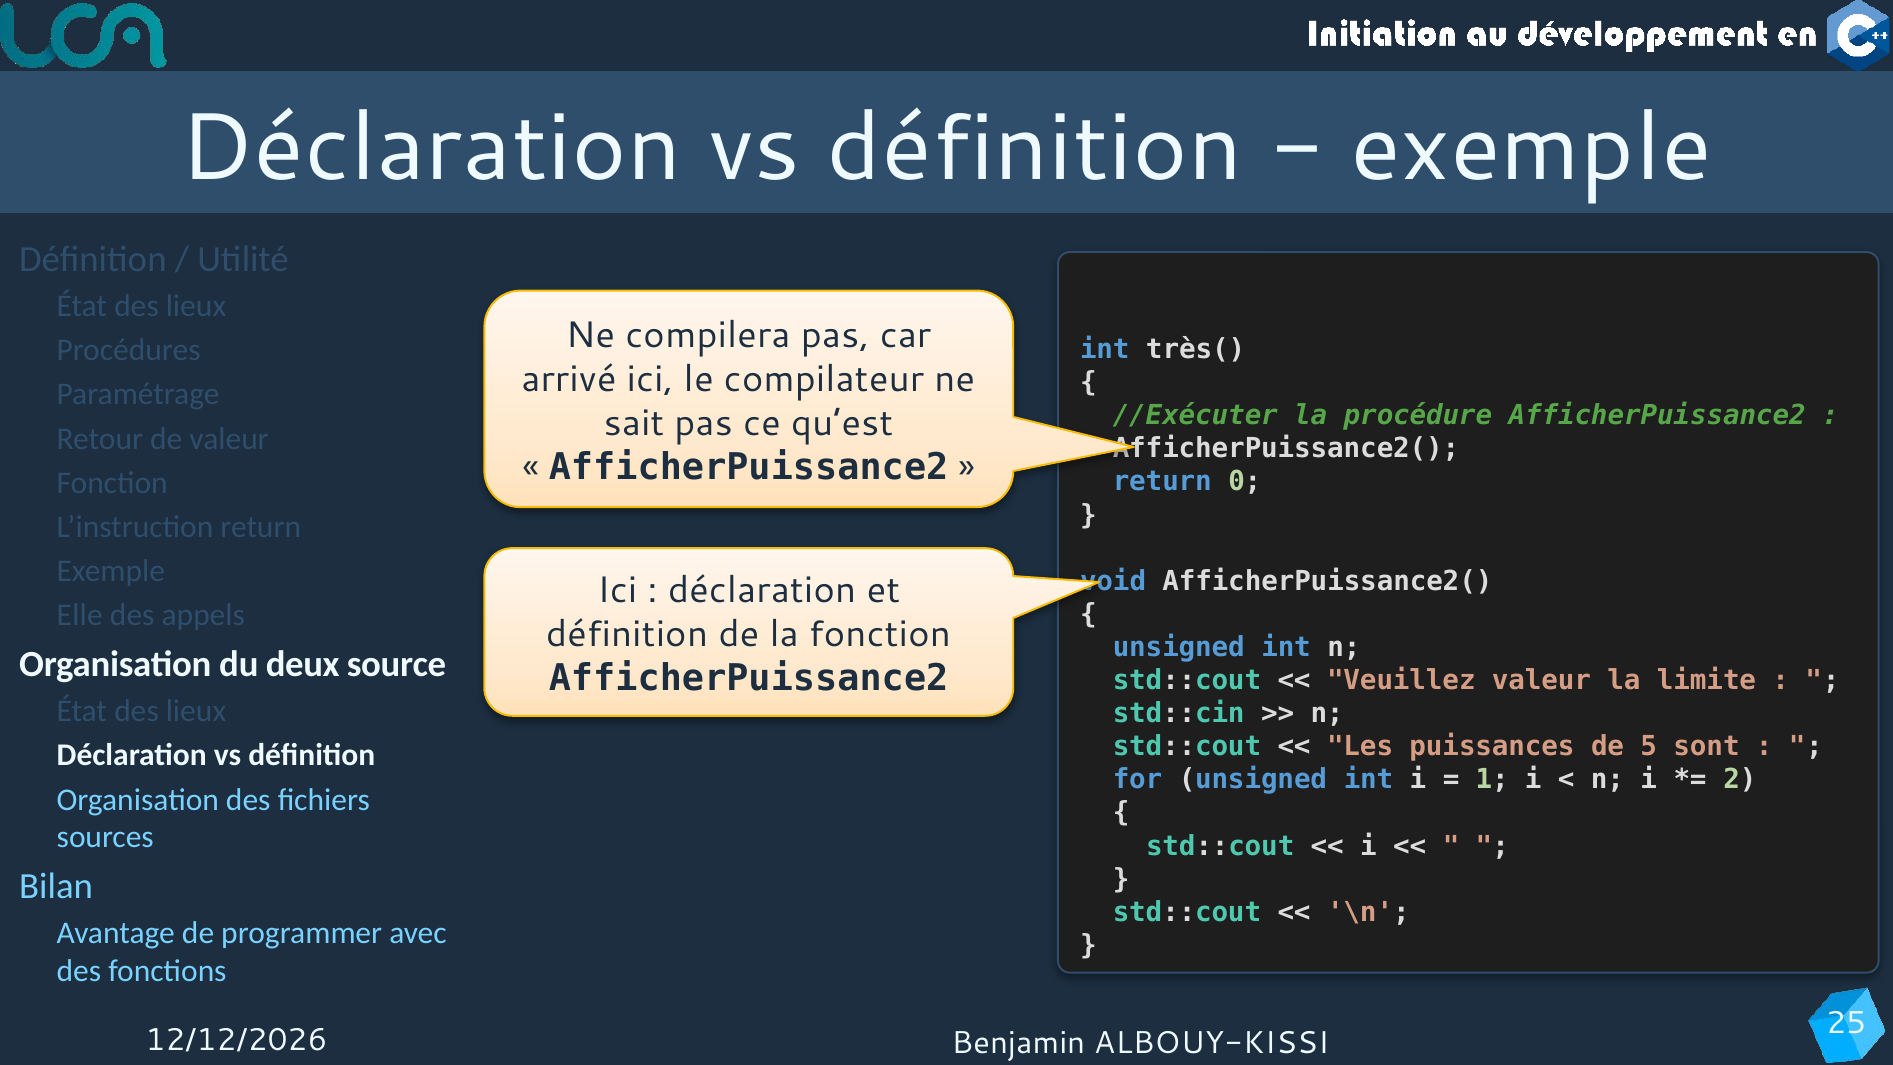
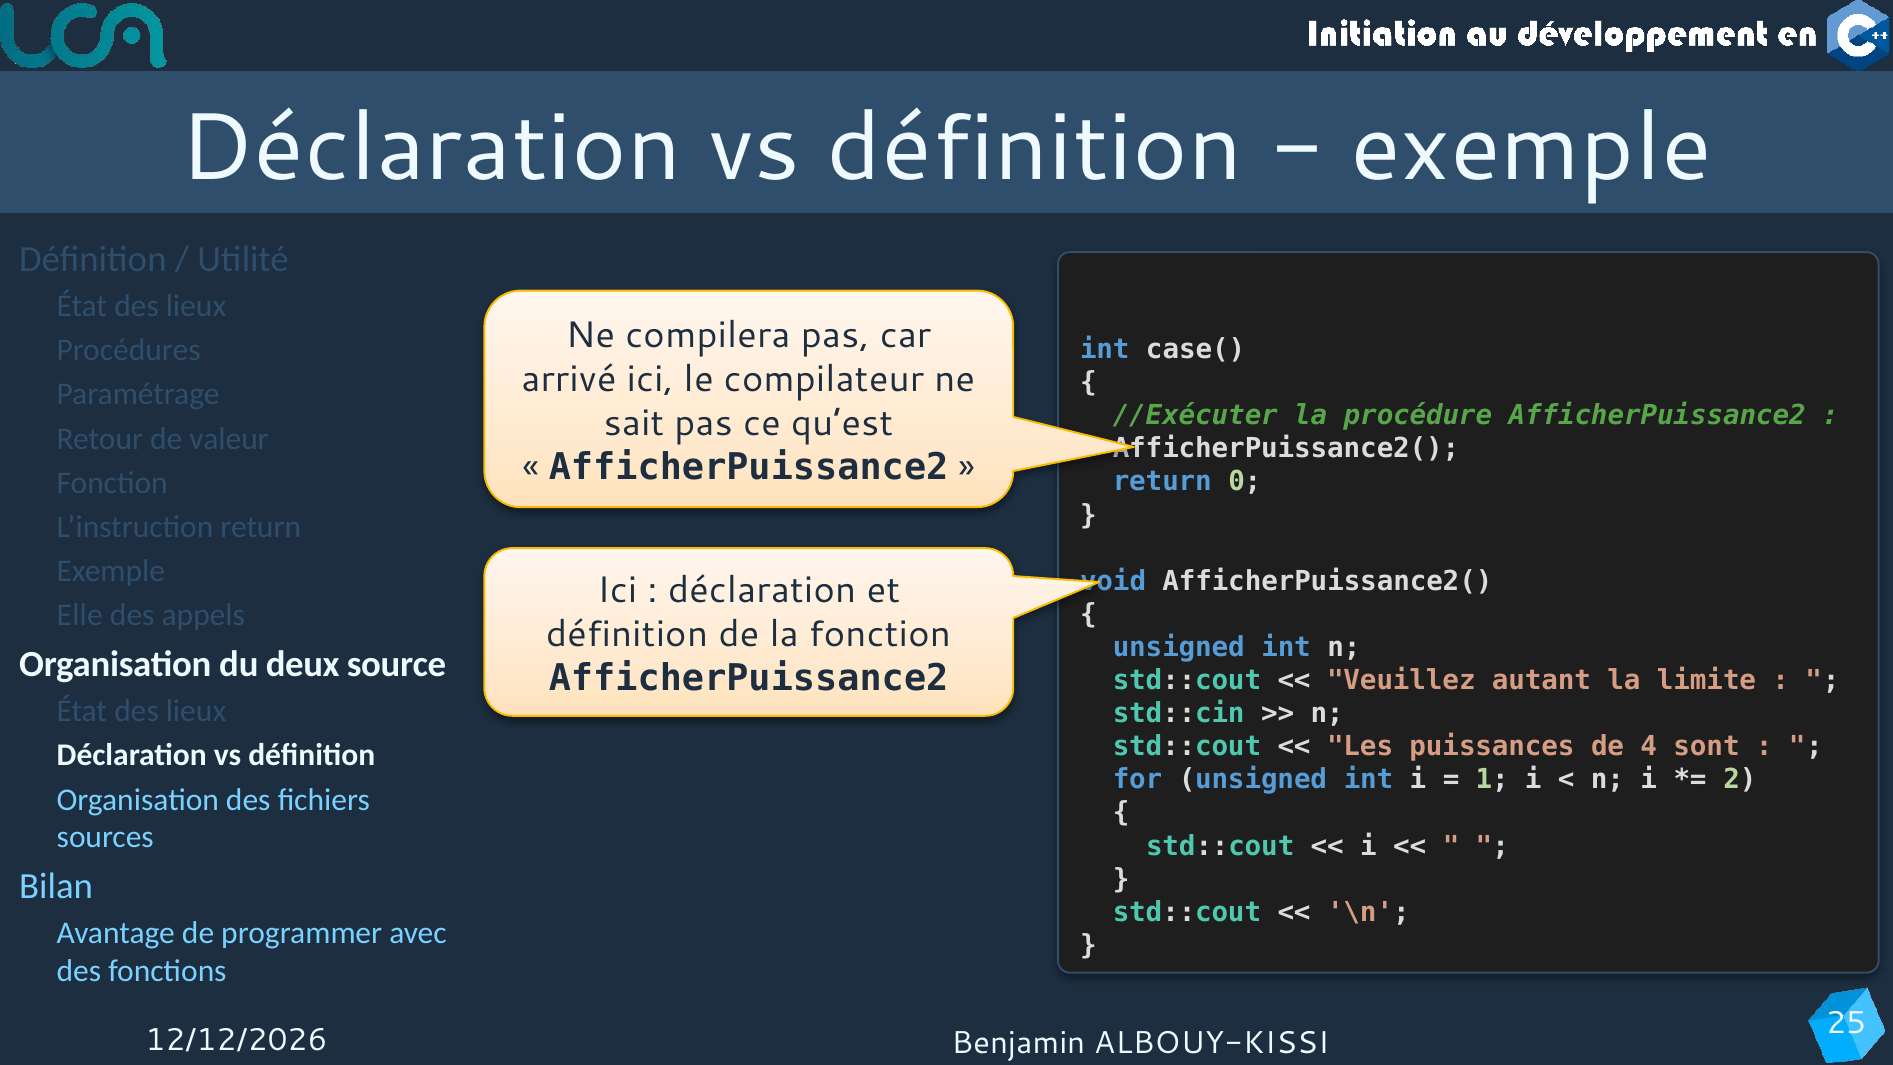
très(: très( -> case( (1196, 349)
Veuillez valeur: valeur -> autant (1541, 680)
5: 5 -> 4 (1649, 747)
